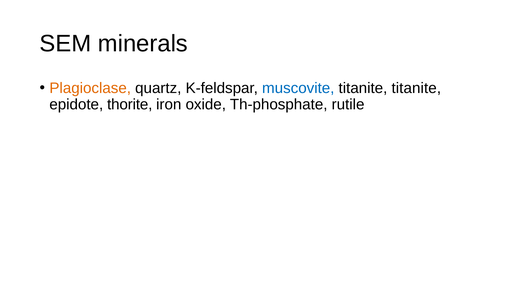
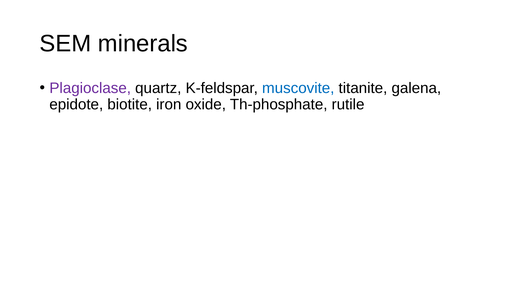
Plagioclase colour: orange -> purple (90, 88)
titanite titanite: titanite -> galena (416, 88)
thorite: thorite -> biotite (130, 104)
